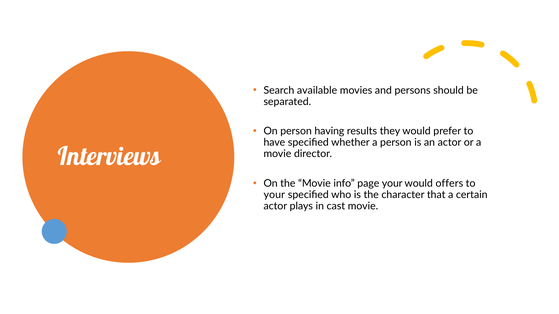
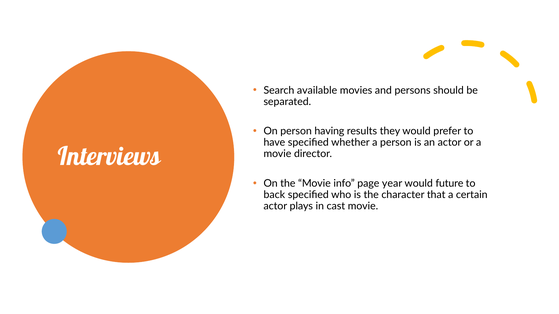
page your: your -> year (392, 184)
offers: offers -> future (449, 184)
your: your -> back (274, 195)
